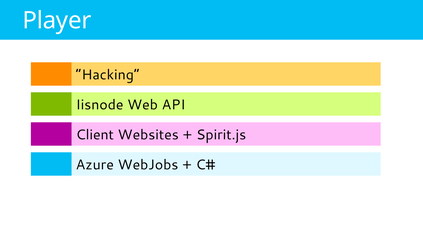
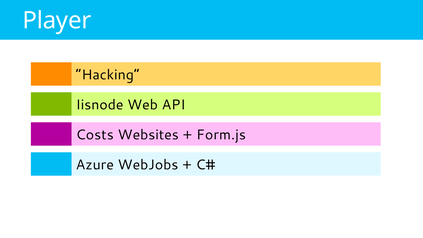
Client: Client -> Costs (95, 135)
Spirit.js: Spirit.js -> Form.js (221, 135)
